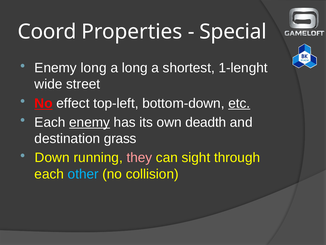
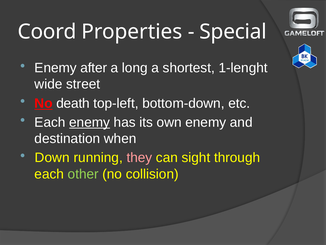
Enemy long: long -> after (94, 68)
effect: effect -> death (73, 103)
etc underline: present -> none (239, 103)
own deadth: deadth -> enemy (206, 122)
grass: grass -> when (120, 138)
other colour: light blue -> light green (83, 174)
